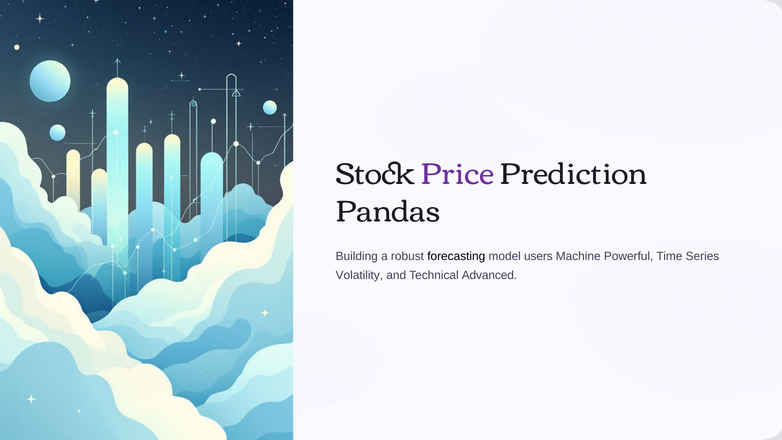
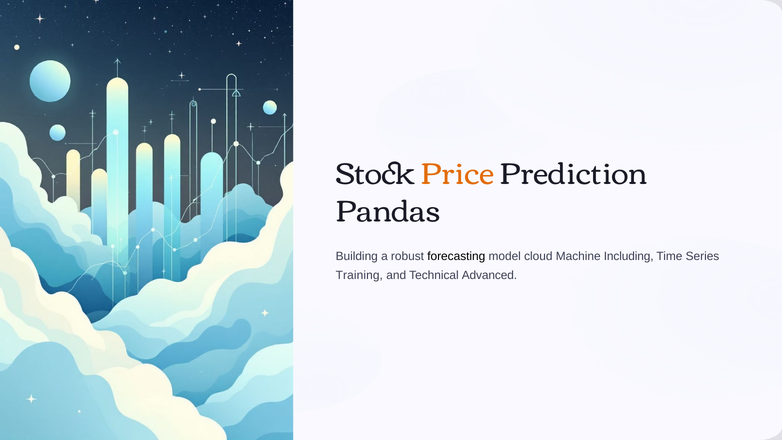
Price colour: purple -> orange (458, 174)
users: users -> cloud (538, 256)
Powerful: Powerful -> Including (629, 256)
Volatility: Volatility -> Training (359, 275)
